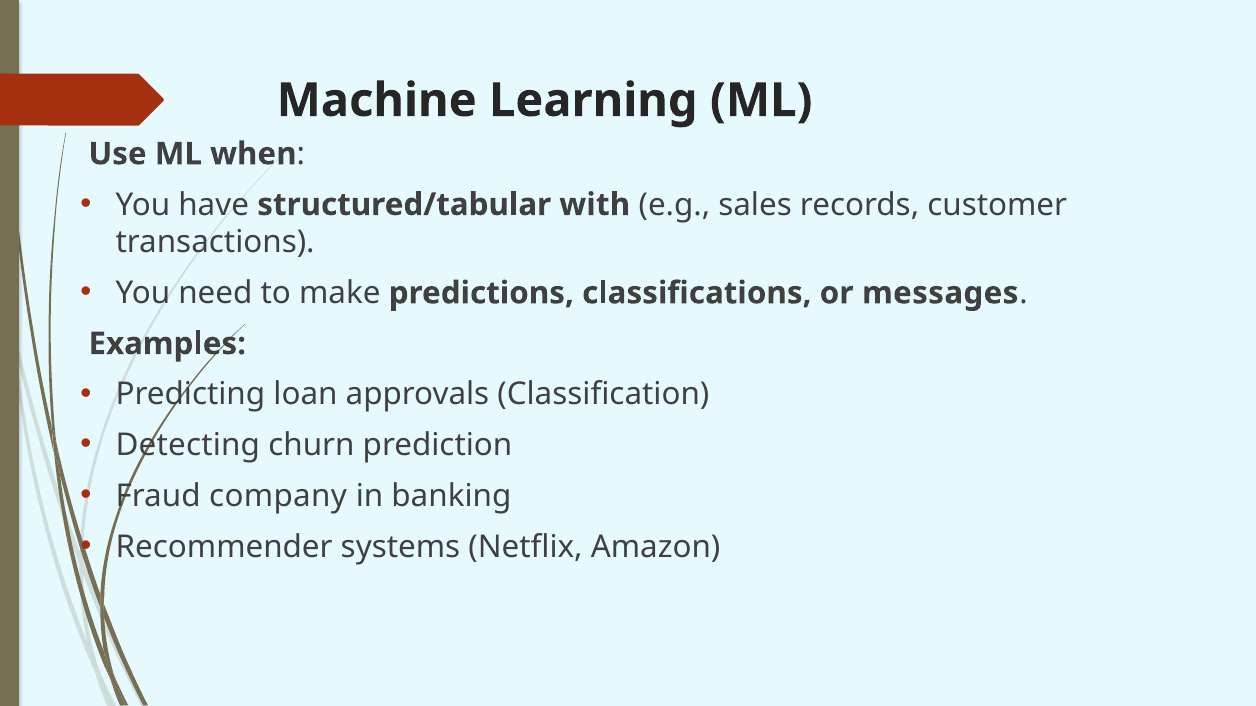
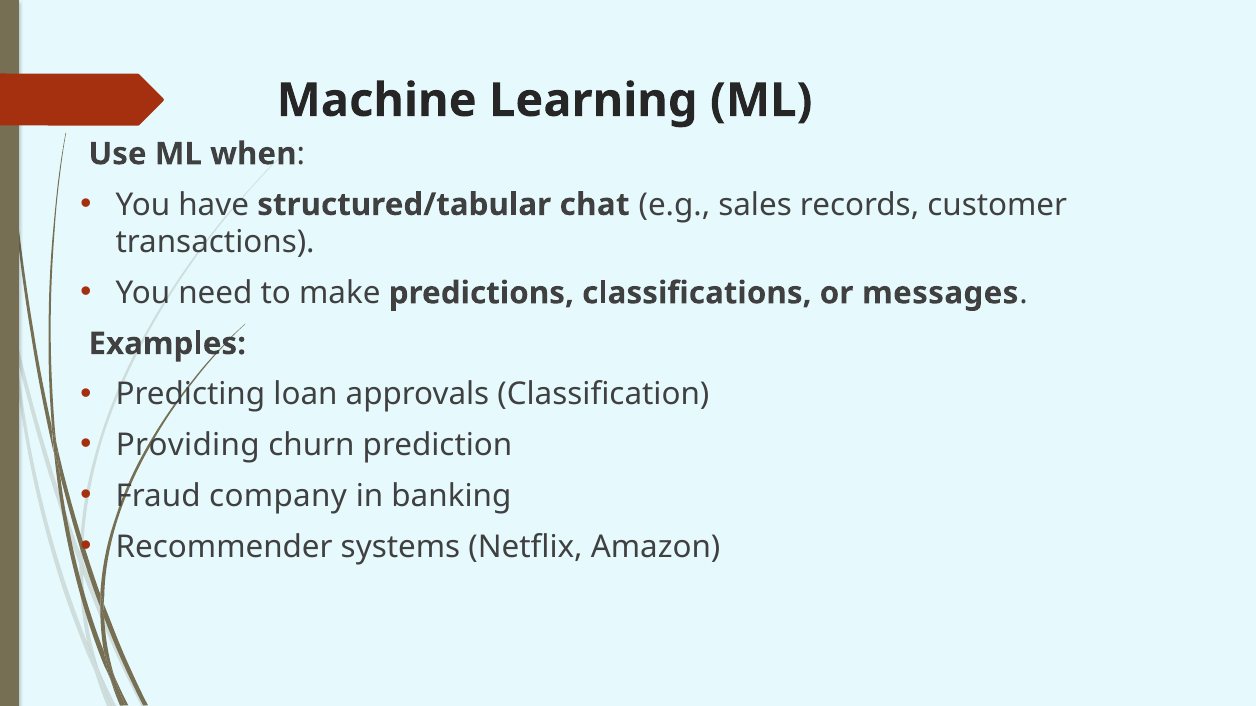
with: with -> chat (595, 205)
Detecting: Detecting -> Providing (188, 446)
